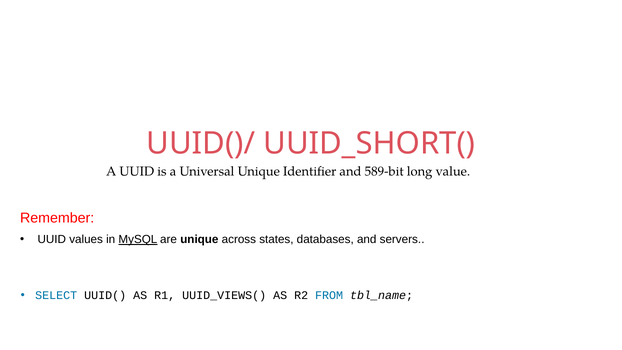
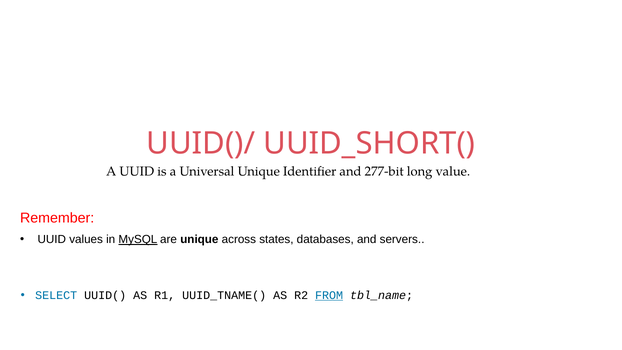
589-bit: 589-bit -> 277-bit (384, 171)
UUID_VIEWS(: UUID_VIEWS( -> UUID_TNAME( (224, 295)
FROM underline: none -> present (329, 295)
